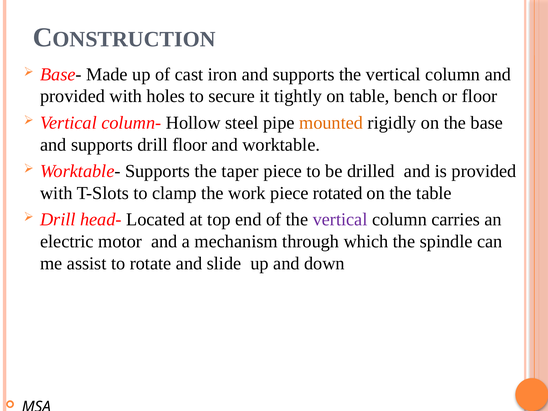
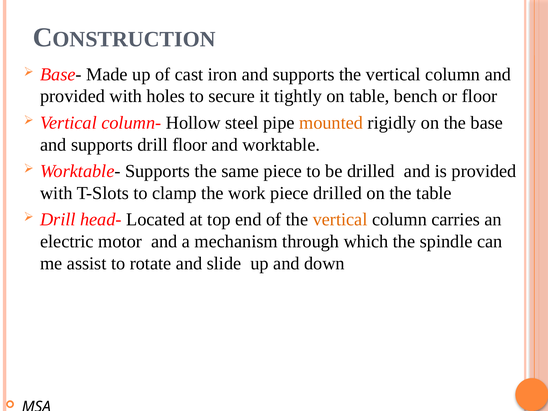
taper: taper -> same (240, 171)
piece rotated: rotated -> drilled (338, 193)
vertical colour: purple -> orange (340, 220)
